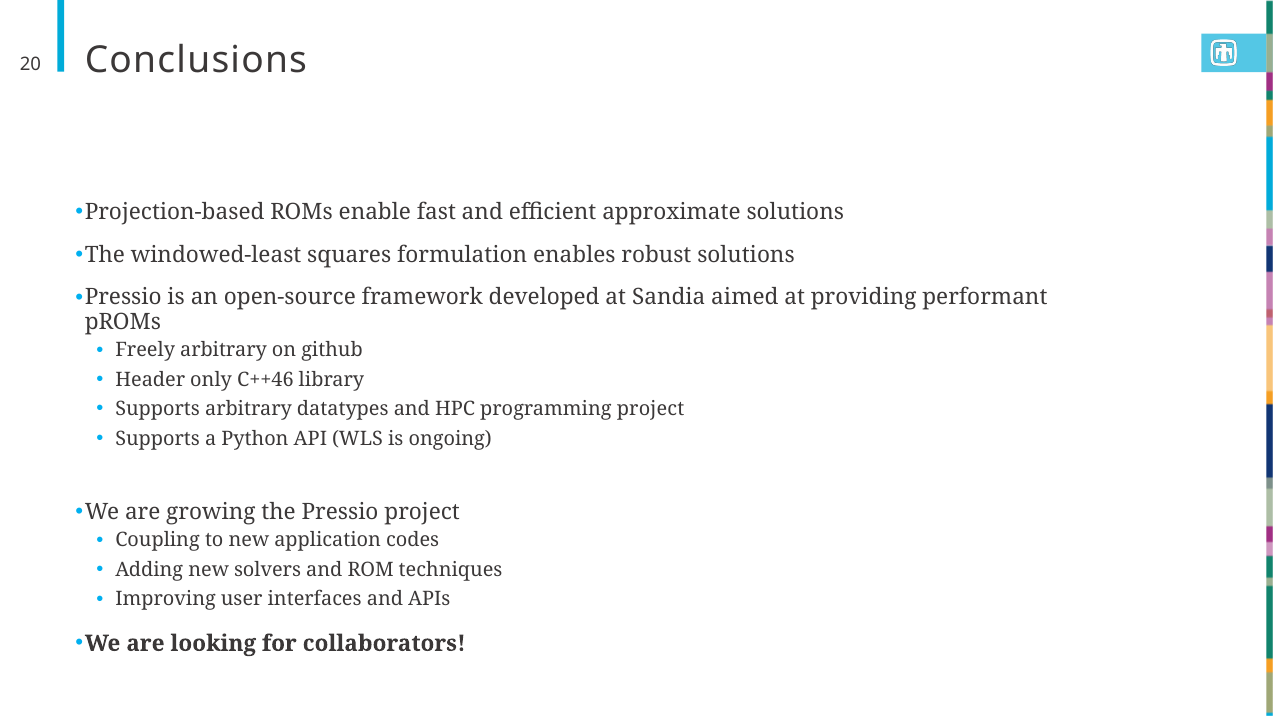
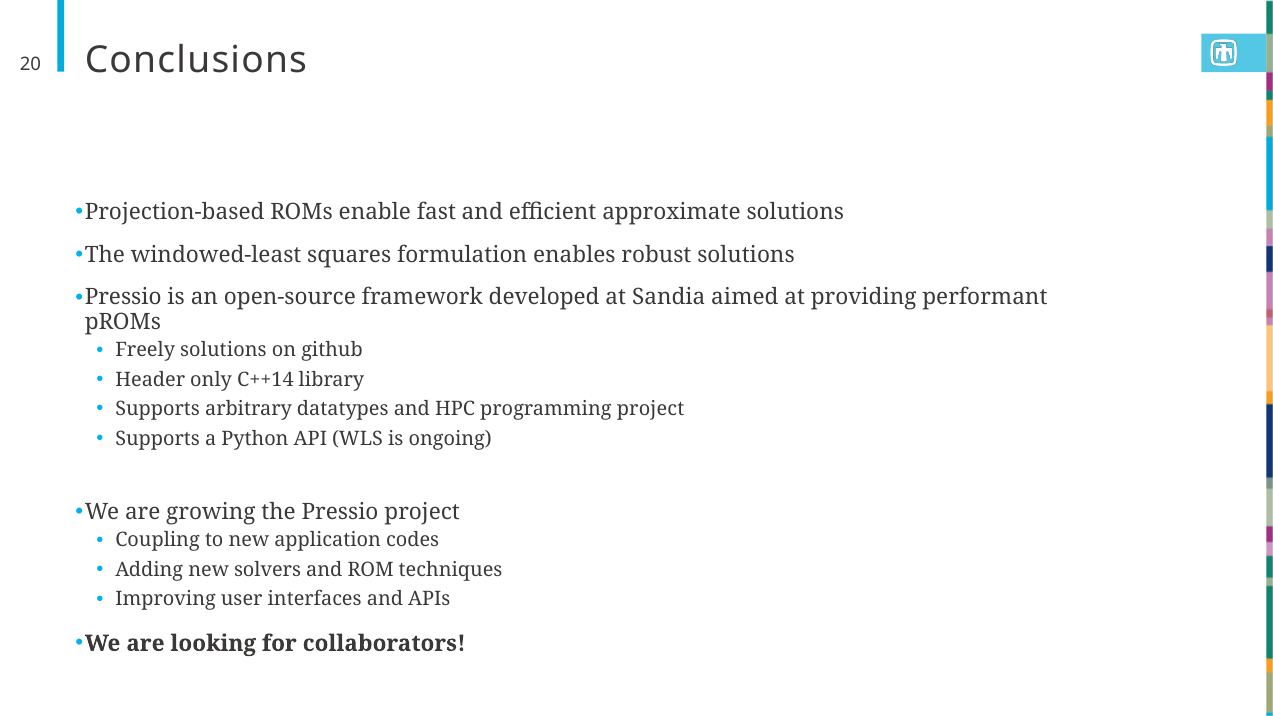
Freely arbitrary: arbitrary -> solutions (223, 350)
C++46: C++46 -> C++14 (265, 380)
